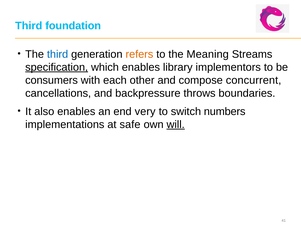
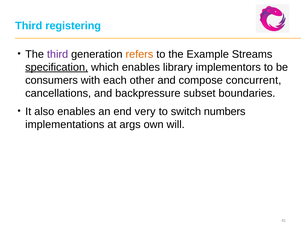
foundation: foundation -> registering (73, 26)
third colour: blue -> purple (58, 54)
Meaning: Meaning -> Example (208, 54)
throws: throws -> subset (200, 93)
safe: safe -> args (130, 124)
will underline: present -> none (176, 124)
